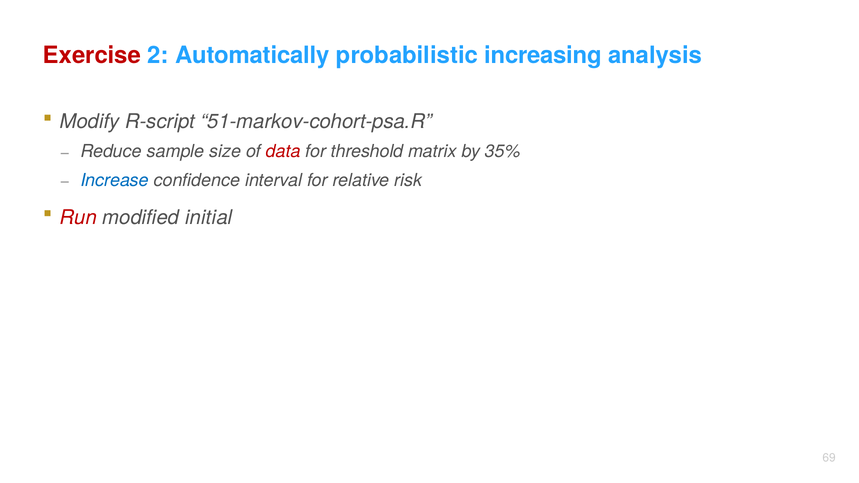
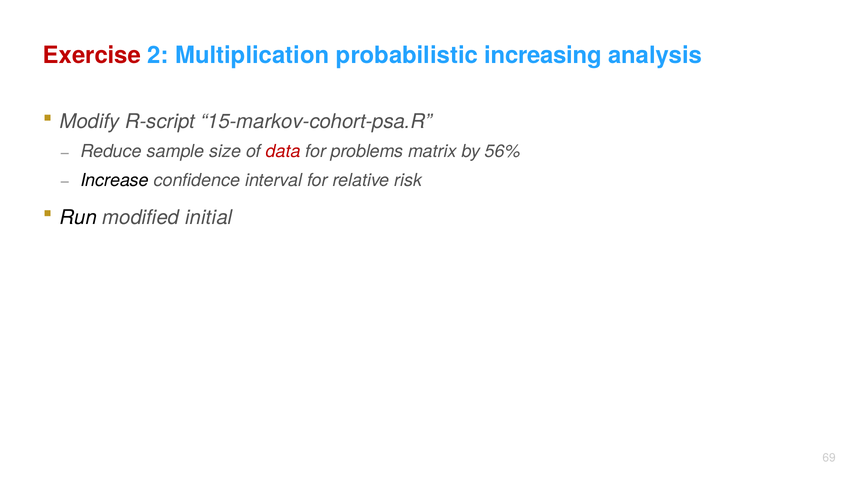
Automatically: Automatically -> Multiplication (252, 55)
51-markov-cohort-psa.R: 51-markov-cohort-psa.R -> 15-markov-cohort-psa.R (316, 122)
threshold: threshold -> problems (367, 152)
35%: 35% -> 56% (503, 152)
Increase colour: blue -> black (115, 180)
Run colour: red -> black (78, 218)
